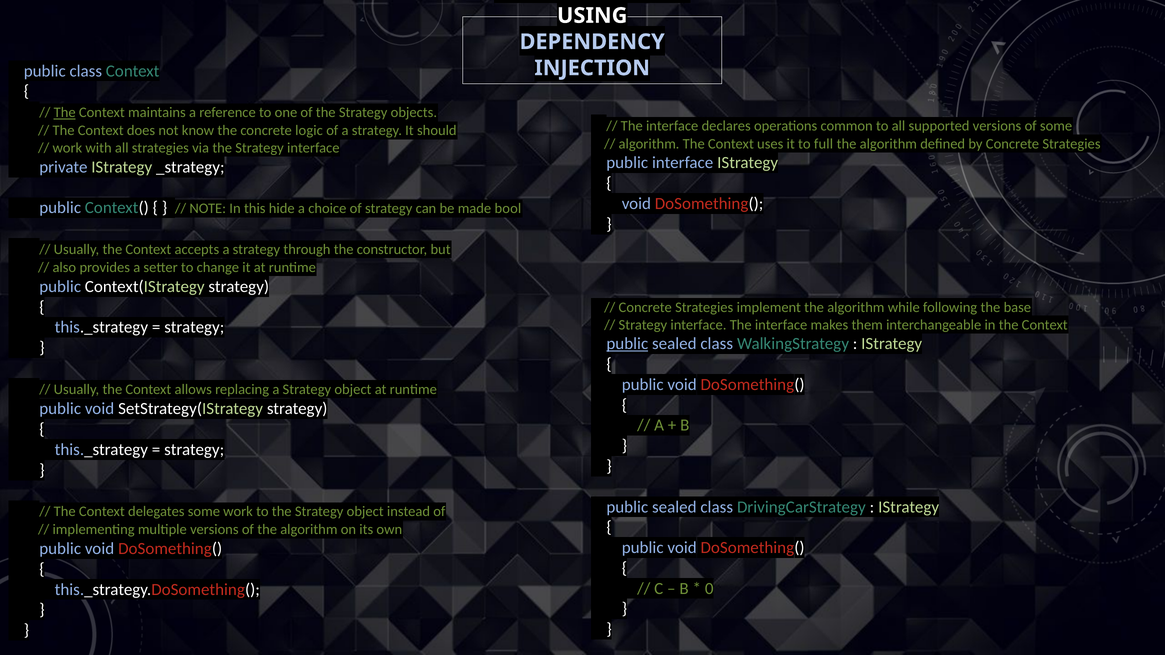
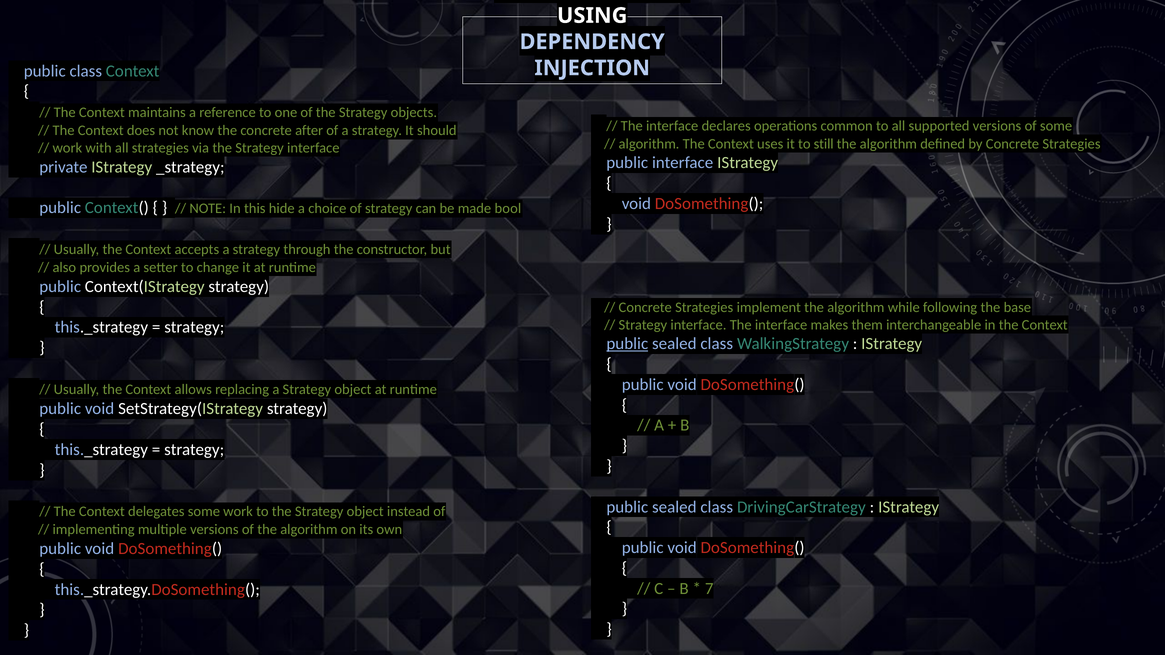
The underline: present -> none (65, 113)
logic: logic -> after (309, 131)
full: full -> still (824, 144)
0: 0 -> 7 (709, 589)
